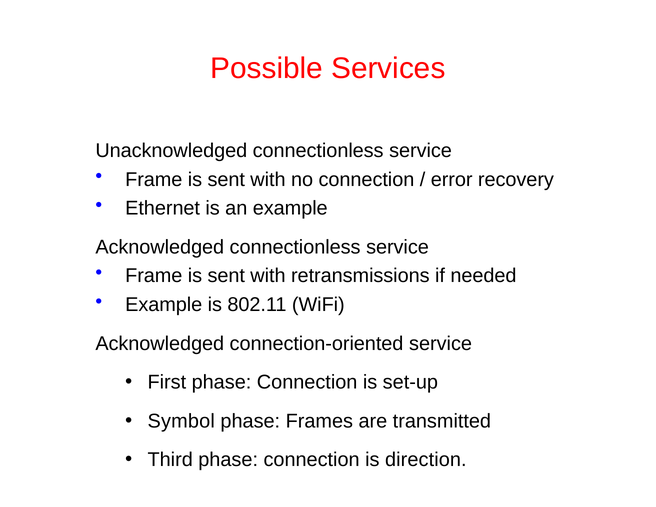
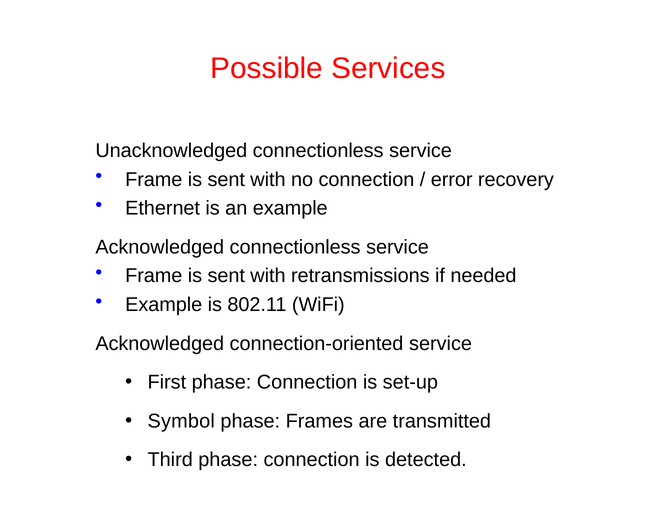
direction: direction -> detected (426, 460)
